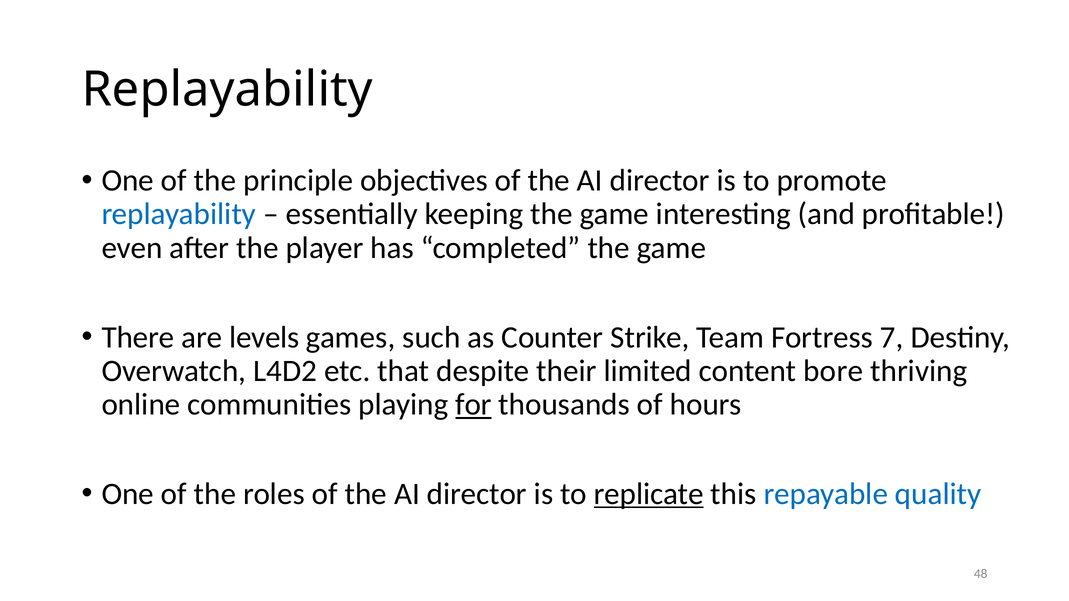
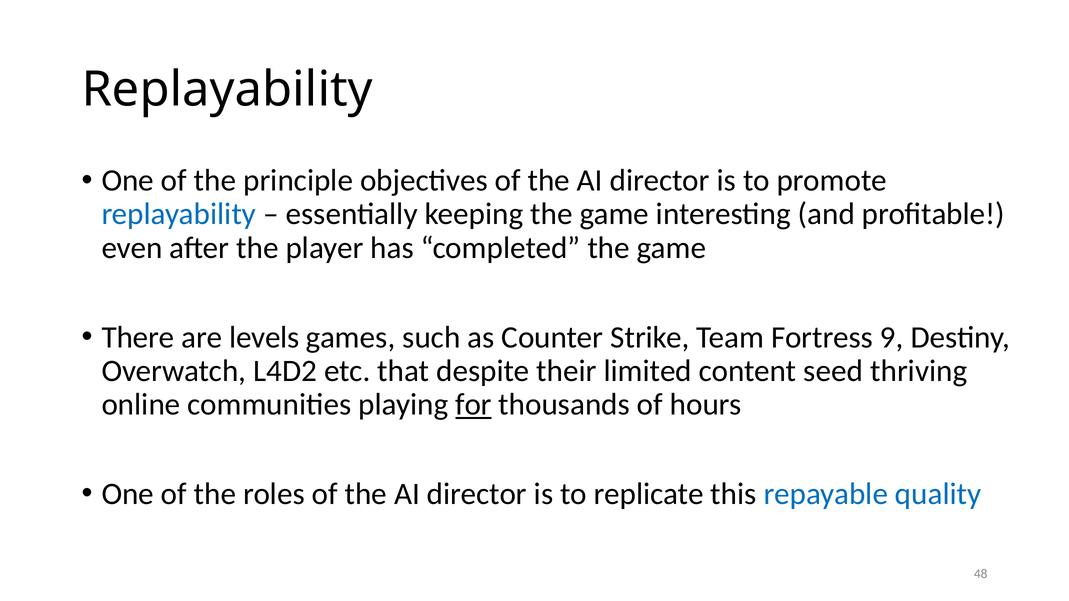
7: 7 -> 9 (892, 337)
bore: bore -> seed (833, 371)
replicate underline: present -> none (649, 494)
